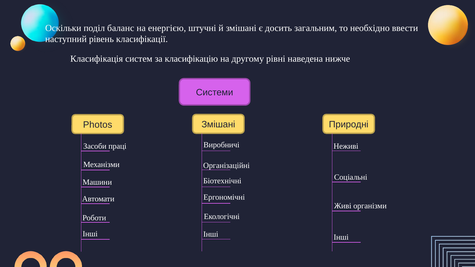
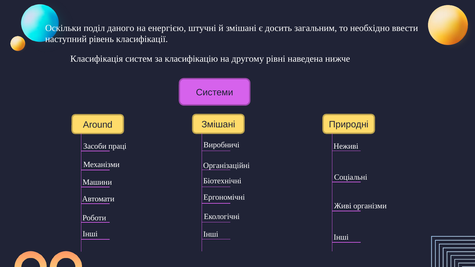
баланс: баланс -> даного (121, 28)
Photos: Photos -> Around (98, 125)
